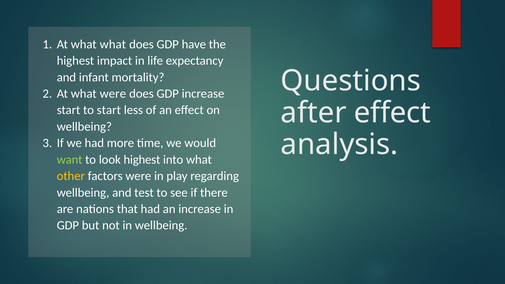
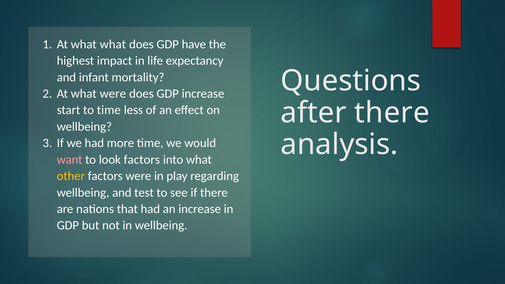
after effect: effect -> there (392, 113)
to start: start -> time (109, 110)
want colour: light green -> pink (70, 160)
look highest: highest -> factors (142, 160)
